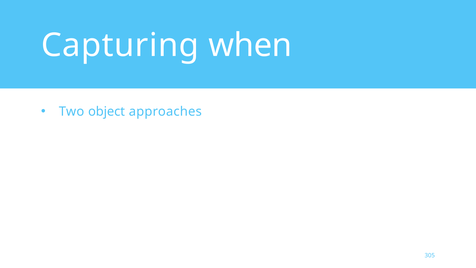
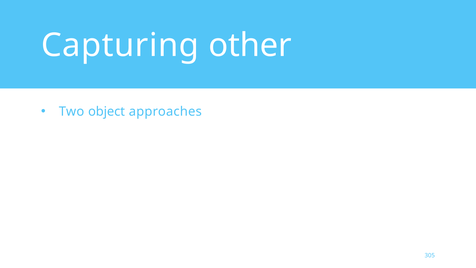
when: when -> other (250, 45)
